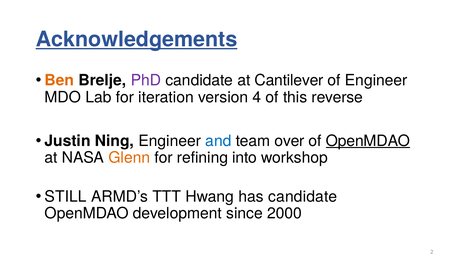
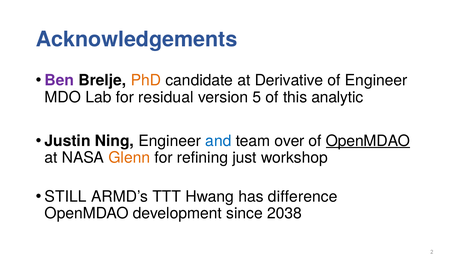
Acknowledgements underline: present -> none (137, 39)
Ben colour: orange -> purple (59, 80)
PhD colour: purple -> orange (146, 80)
Cantilever: Cantilever -> Derivative (289, 80)
iteration: iteration -> residual (166, 97)
4: 4 -> 5 (257, 97)
reverse: reverse -> analytic (337, 97)
into: into -> just (245, 158)
has candidate: candidate -> difference (303, 196)
2000: 2000 -> 2038 (284, 213)
